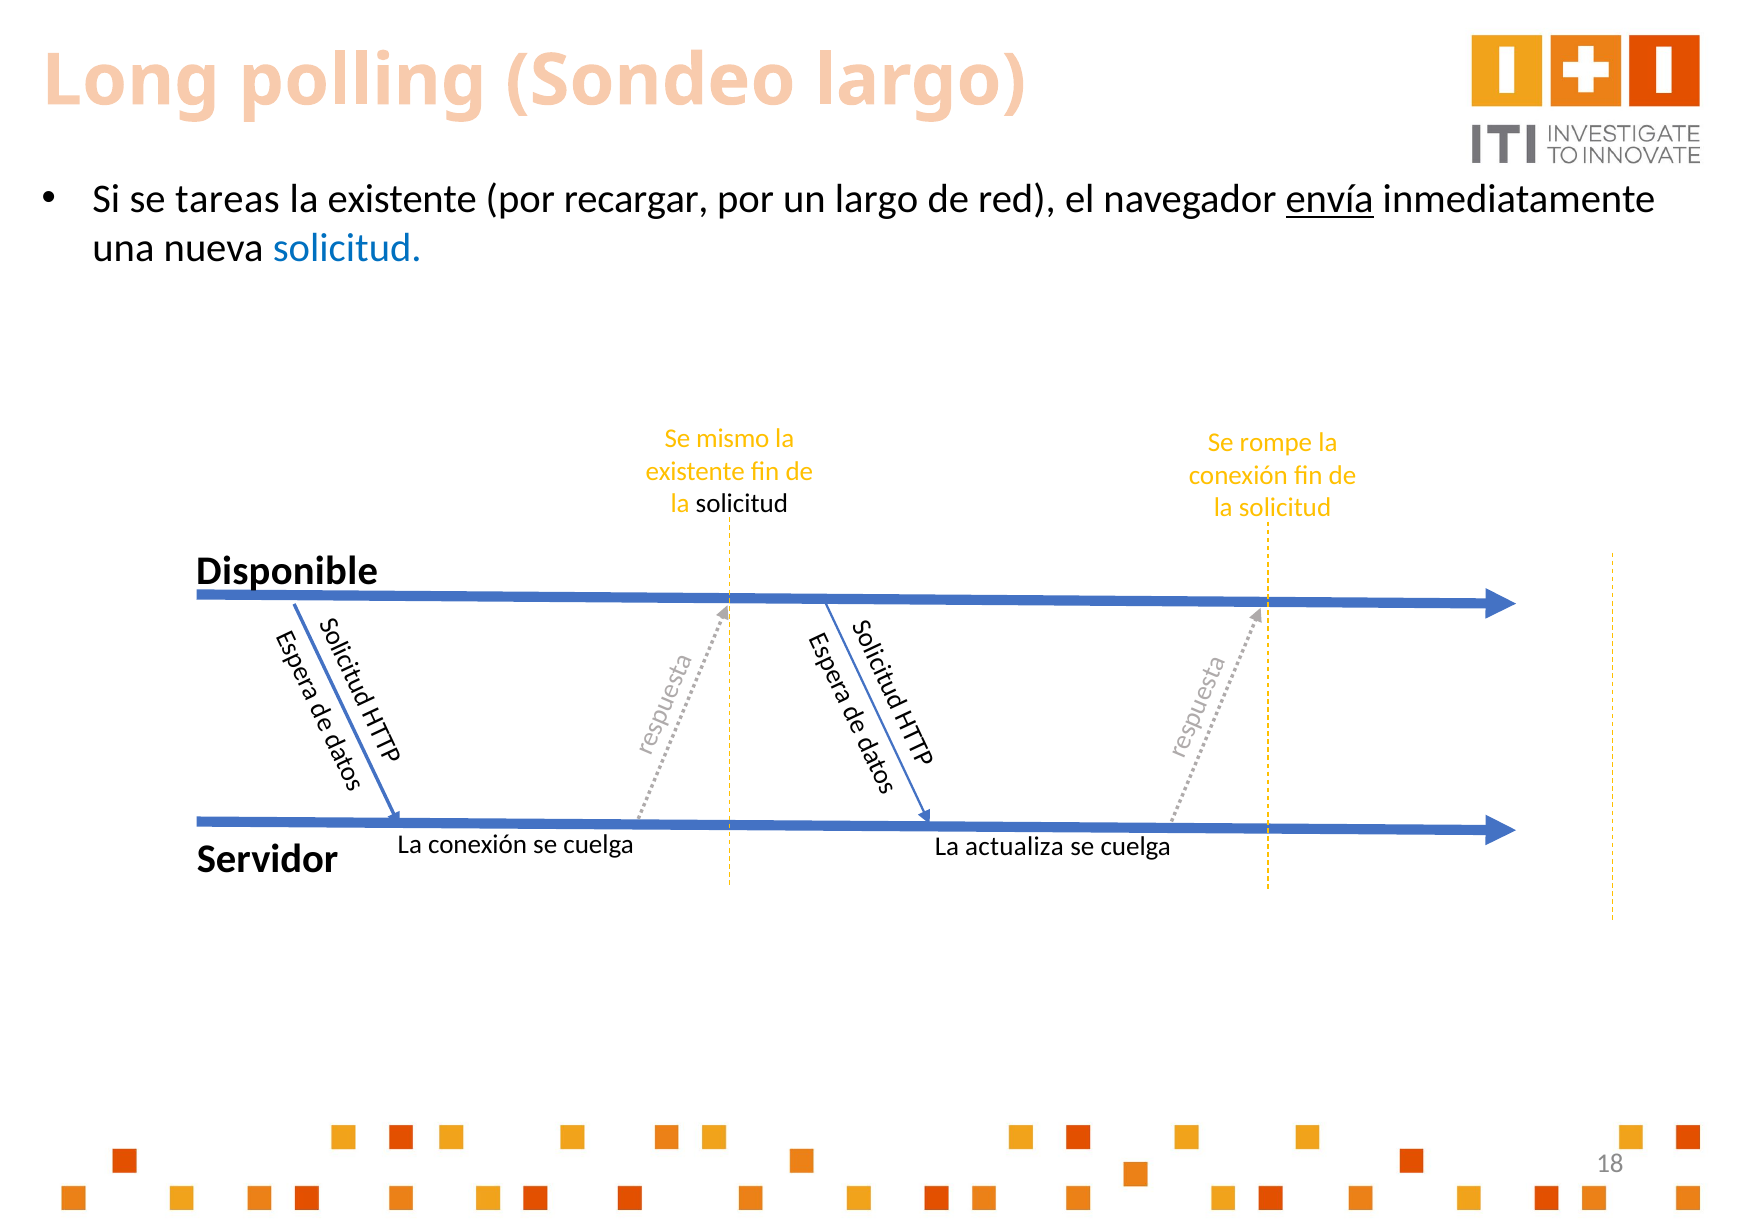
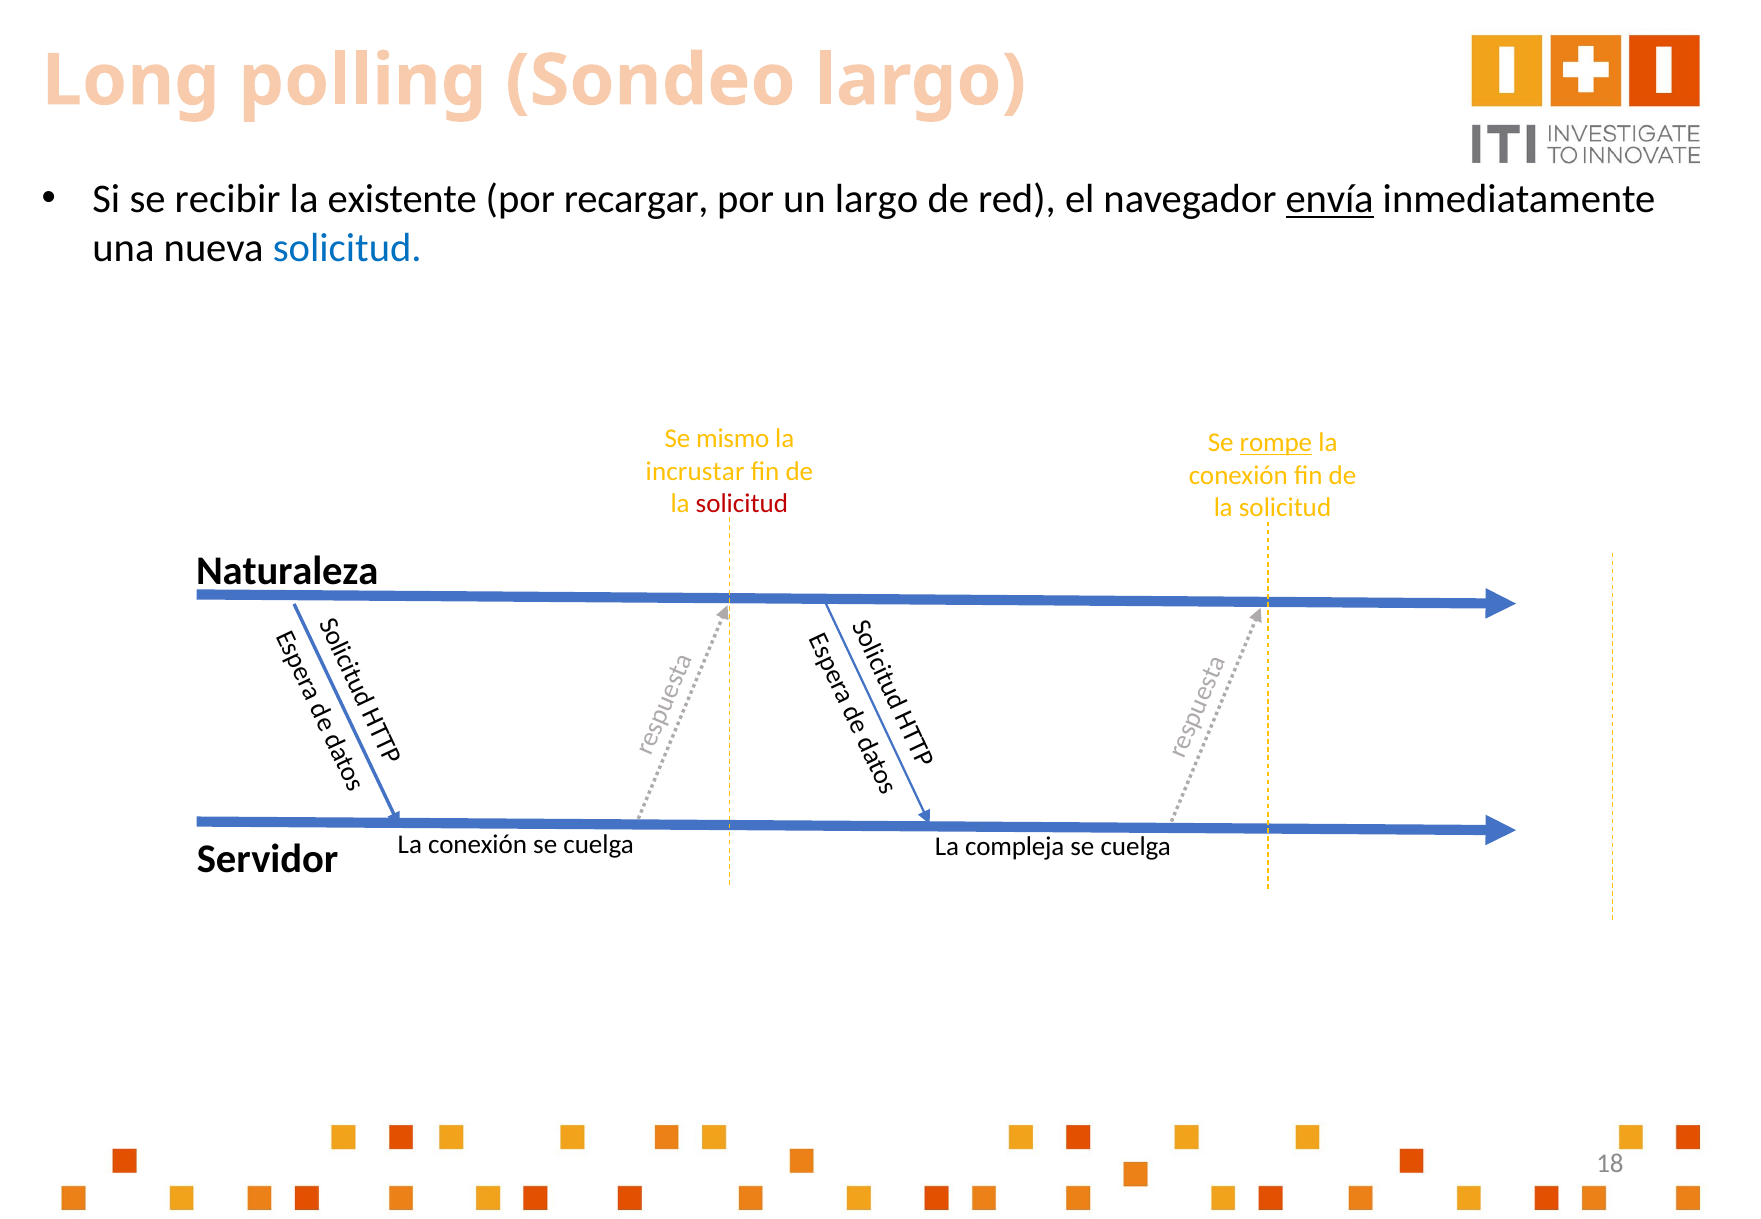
tareas: tareas -> recibir (228, 199)
rompe underline: none -> present (1276, 443)
existente: existente -> incrustar (695, 471)
solicitud colour: black -> red (742, 504)
Disponible: Disponible -> Naturaleza (287, 571)
actualiza: actualiza -> compleja (1015, 847)
